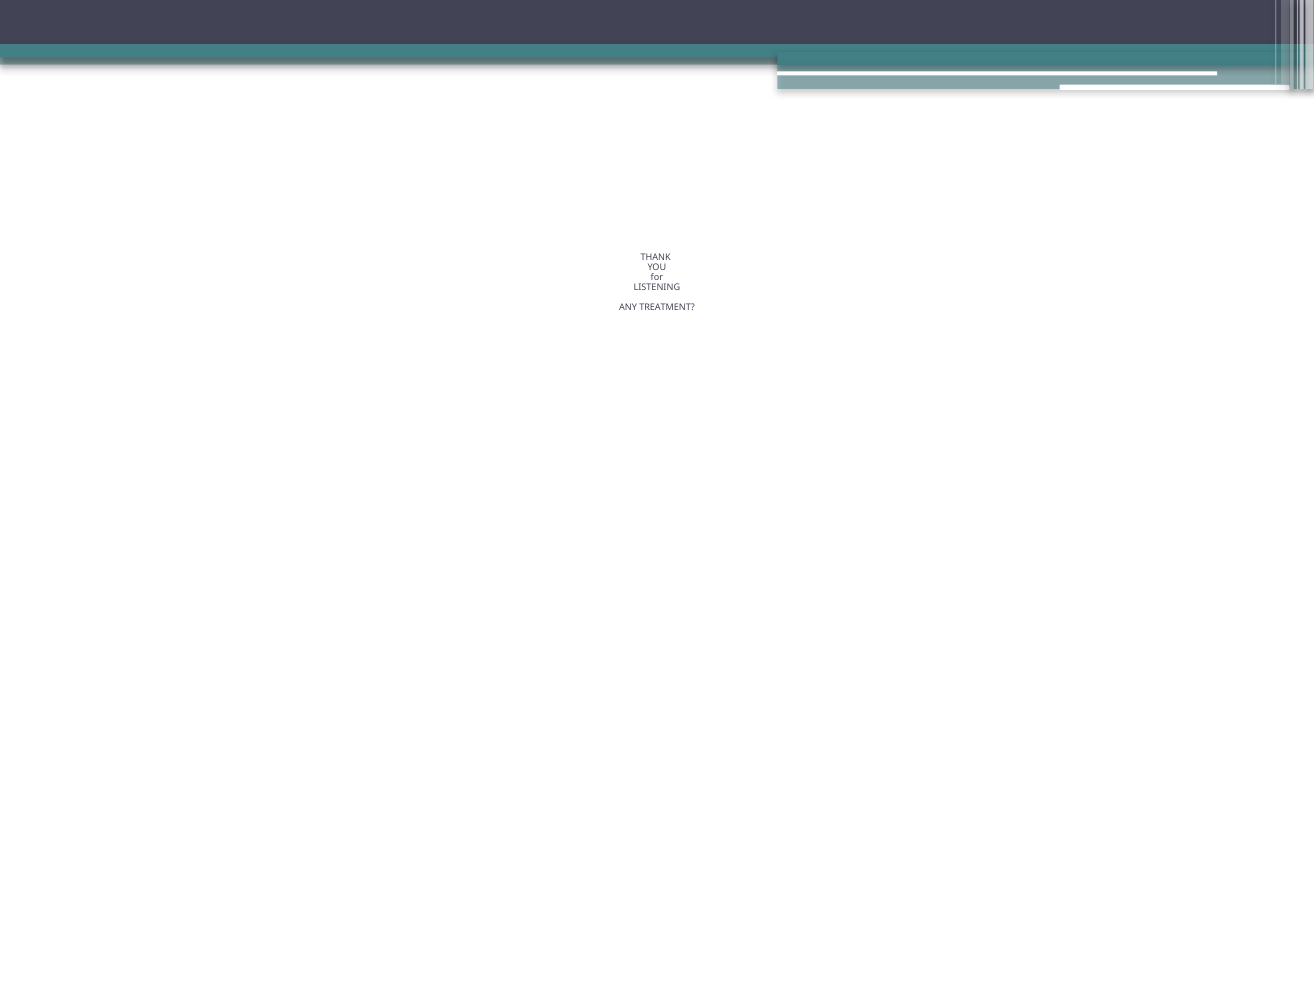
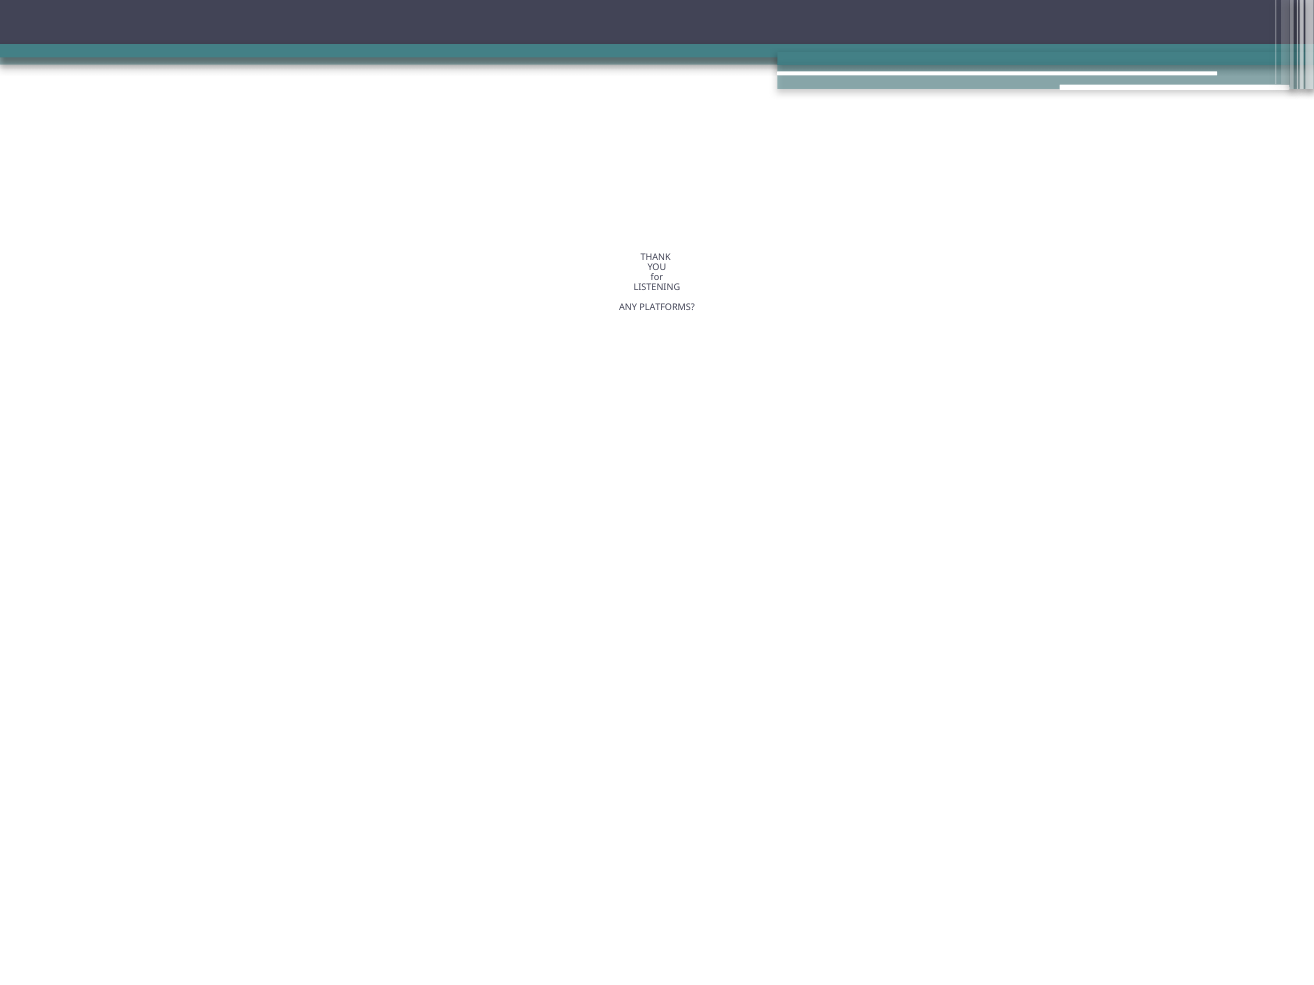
TREATMENT: TREATMENT -> PLATFORMS (667, 308)
